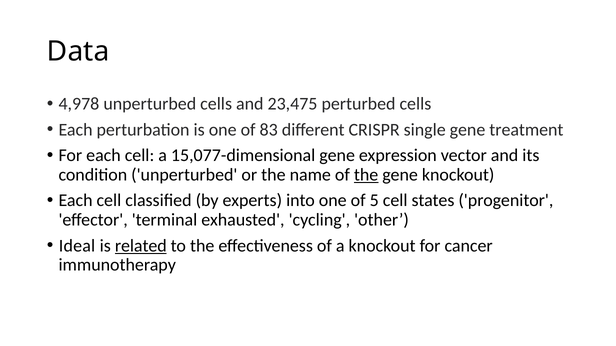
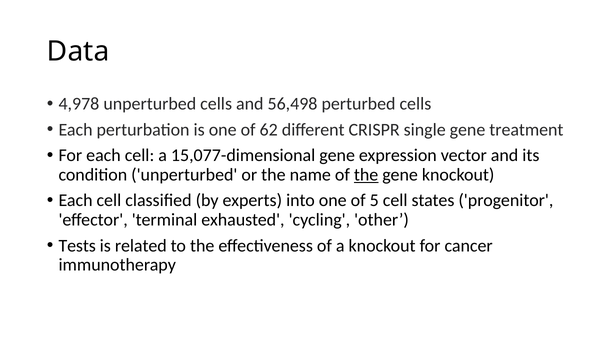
23,475: 23,475 -> 56,498 (292, 104)
83: 83 -> 62 (269, 130)
Ideal: Ideal -> Tests (77, 246)
related underline: present -> none (141, 246)
